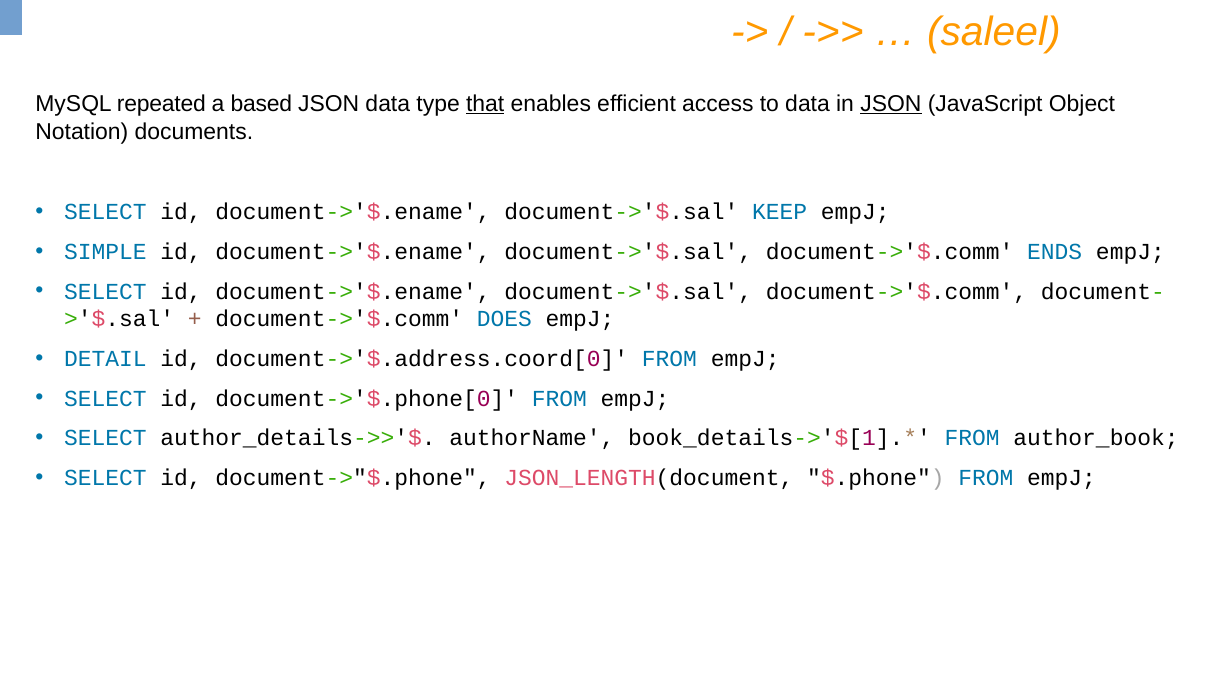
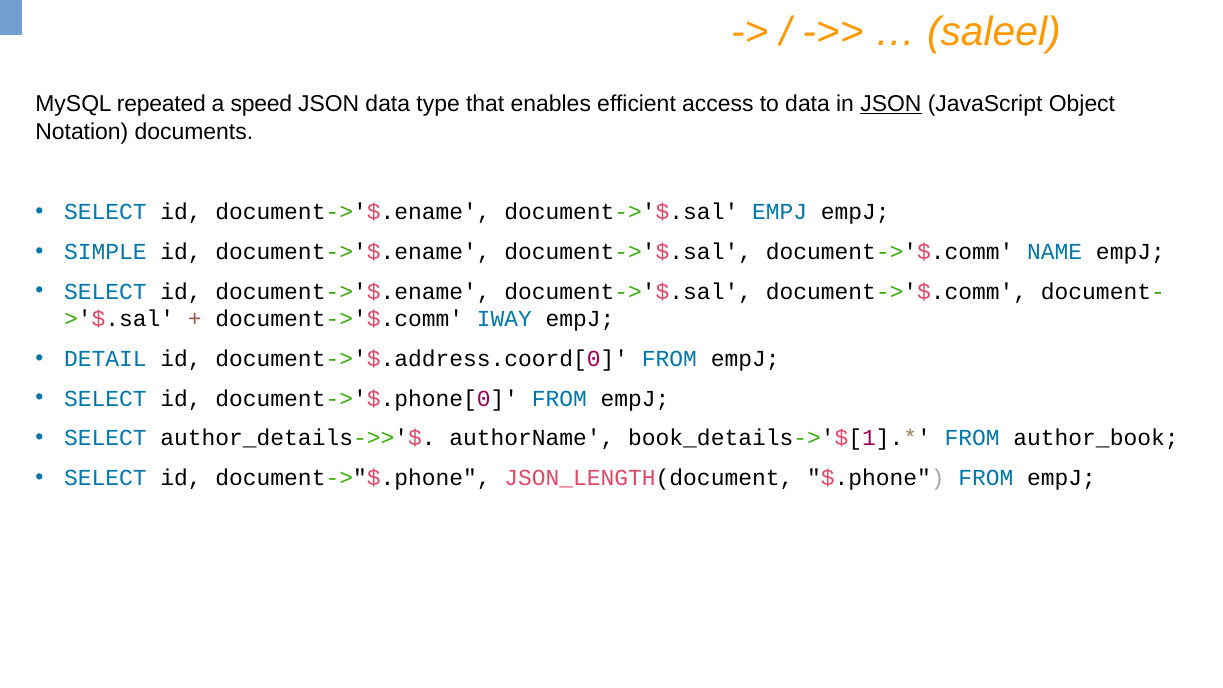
based: based -> speed (261, 104)
that underline: present -> none (485, 104)
document->'$.sal KEEP: KEEP -> EMPJ (780, 212)
ENDS: ENDS -> NAME (1055, 252)
DOES: DOES -> IWAY (504, 319)
